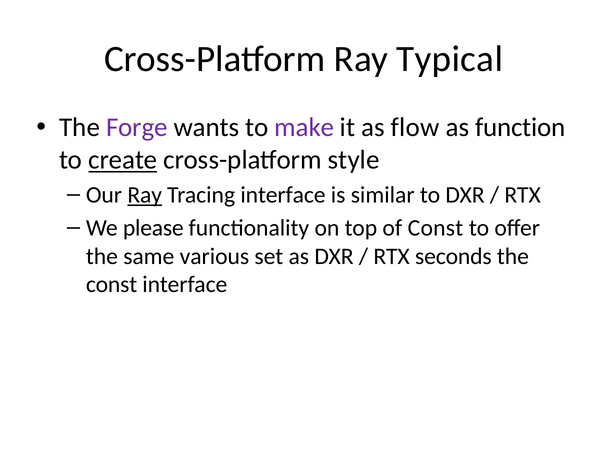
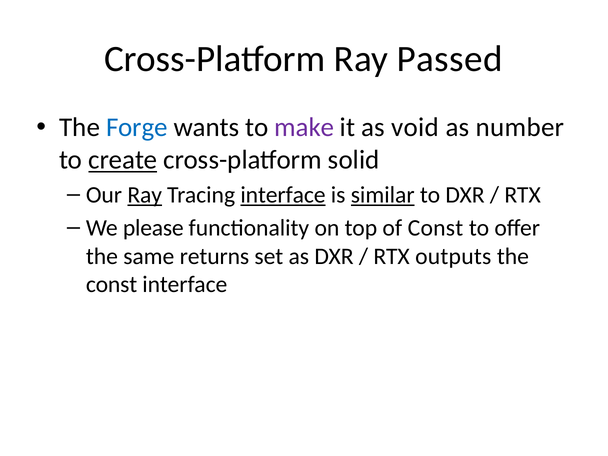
Typical: Typical -> Passed (450, 59)
Forge colour: purple -> blue (137, 128)
flow: flow -> void (415, 128)
function: function -> number (520, 128)
style: style -> solid (354, 160)
interface underline: none -> present (283, 195)
similar underline: none -> present (383, 195)
various: various -> returns (214, 256)
seconds: seconds -> outputs (453, 256)
